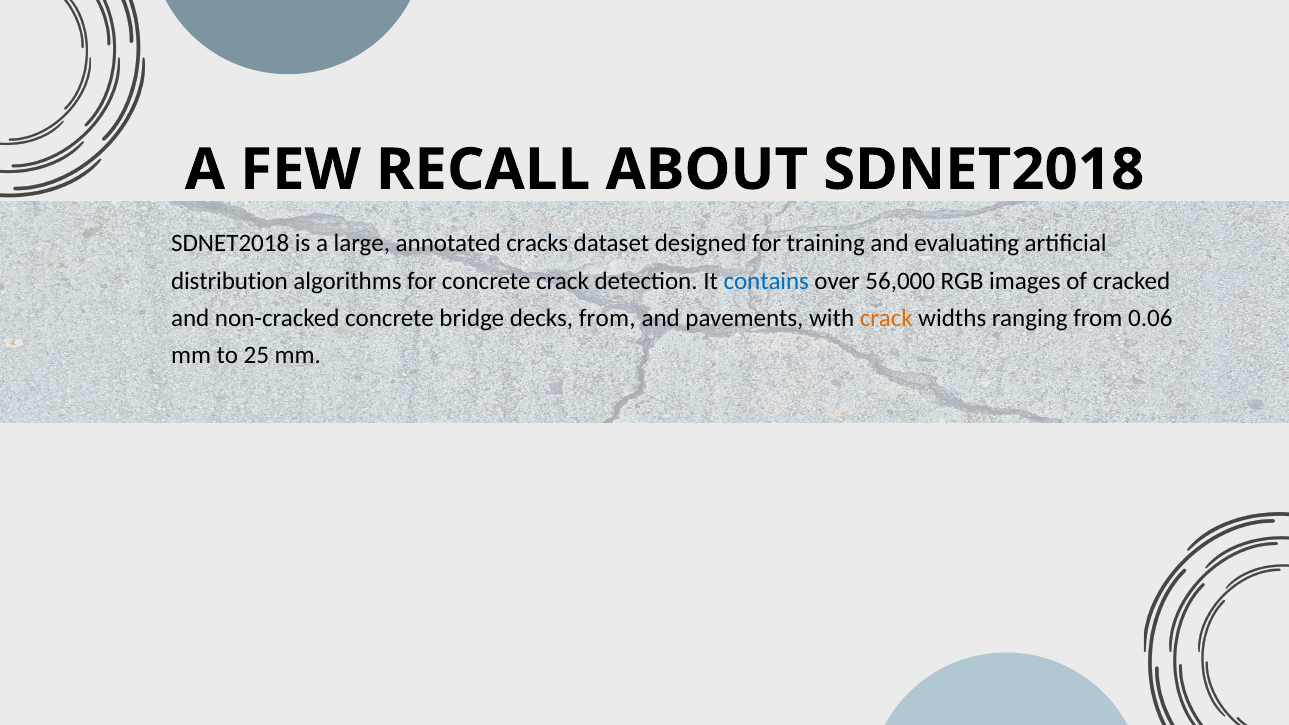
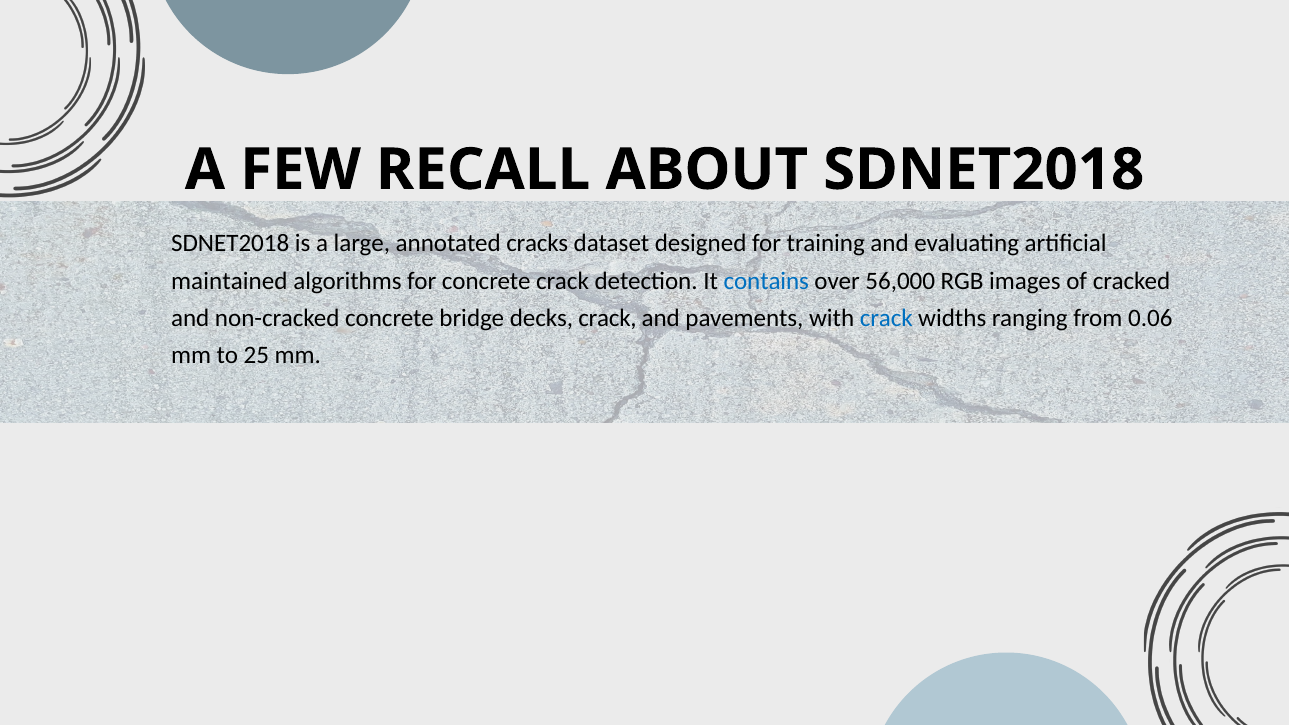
distribution: distribution -> maintained (229, 281)
decks from: from -> crack (608, 318)
crack colour: orange -> blue (886, 318)
